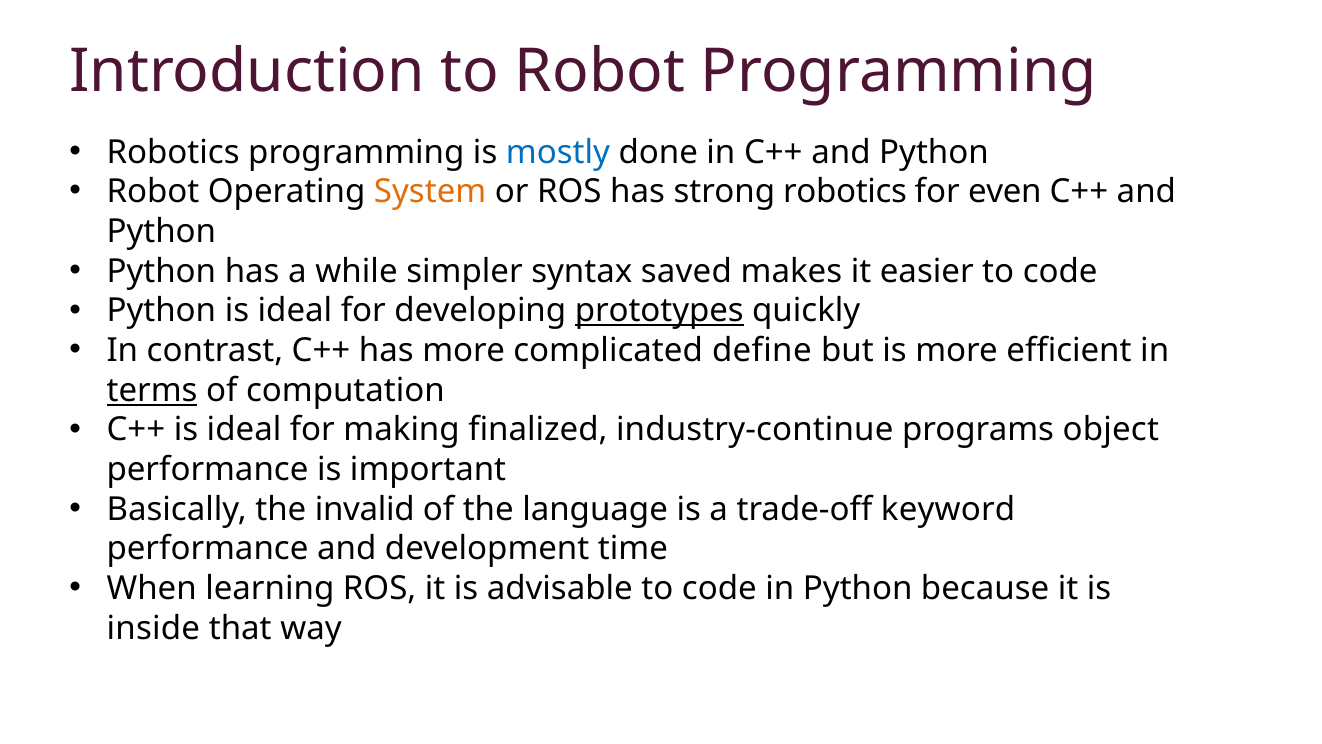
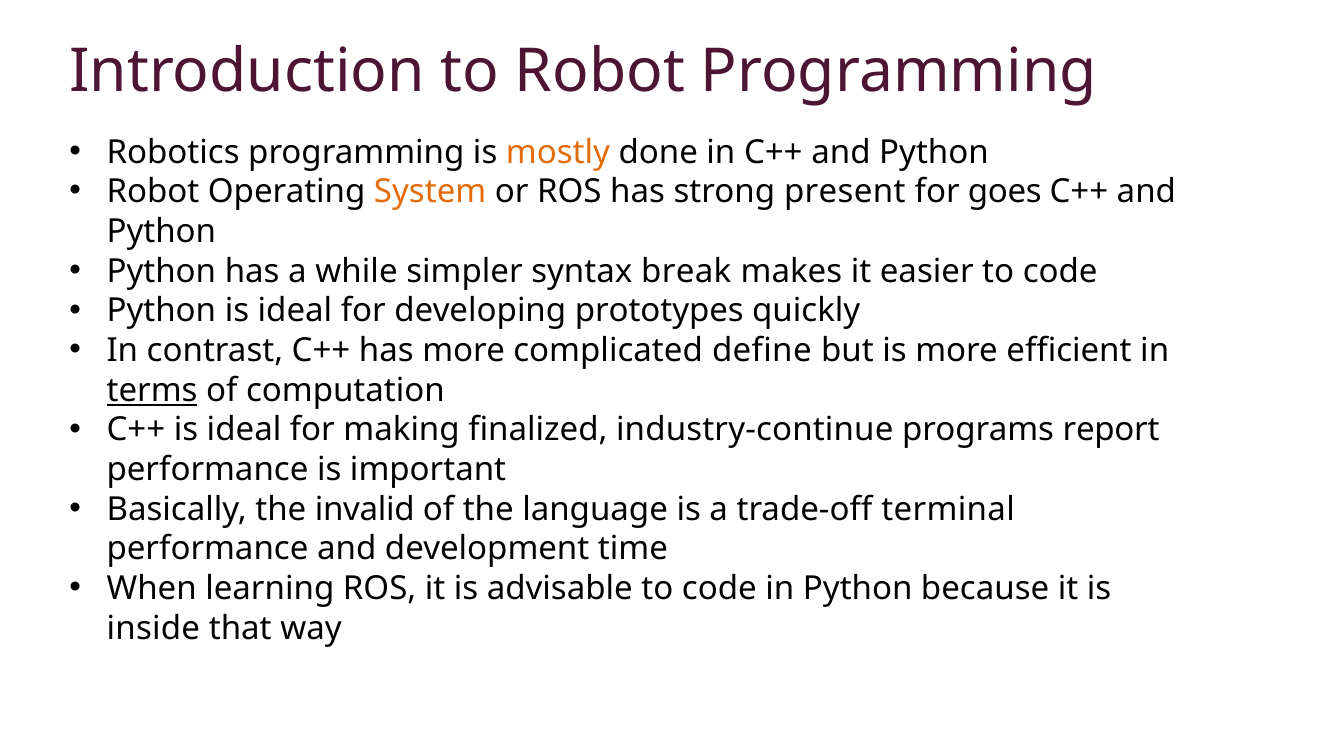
mostly colour: blue -> orange (558, 152)
strong robotics: robotics -> present (845, 192)
even: even -> goes (1005, 192)
saved: saved -> break (686, 271)
prototypes underline: present -> none (659, 311)
object: object -> report (1111, 430)
keyword: keyword -> terminal (948, 509)
